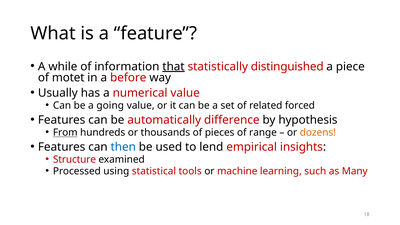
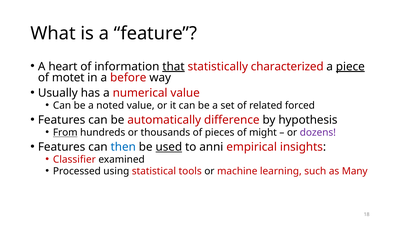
while: while -> heart (63, 66)
distinguished: distinguished -> characterized (287, 66)
piece underline: none -> present (350, 66)
going: going -> noted (110, 106)
range: range -> might (263, 133)
dozens colour: orange -> purple (318, 133)
used underline: none -> present (169, 147)
lend: lend -> anni (211, 147)
Structure: Structure -> Classifier (74, 160)
